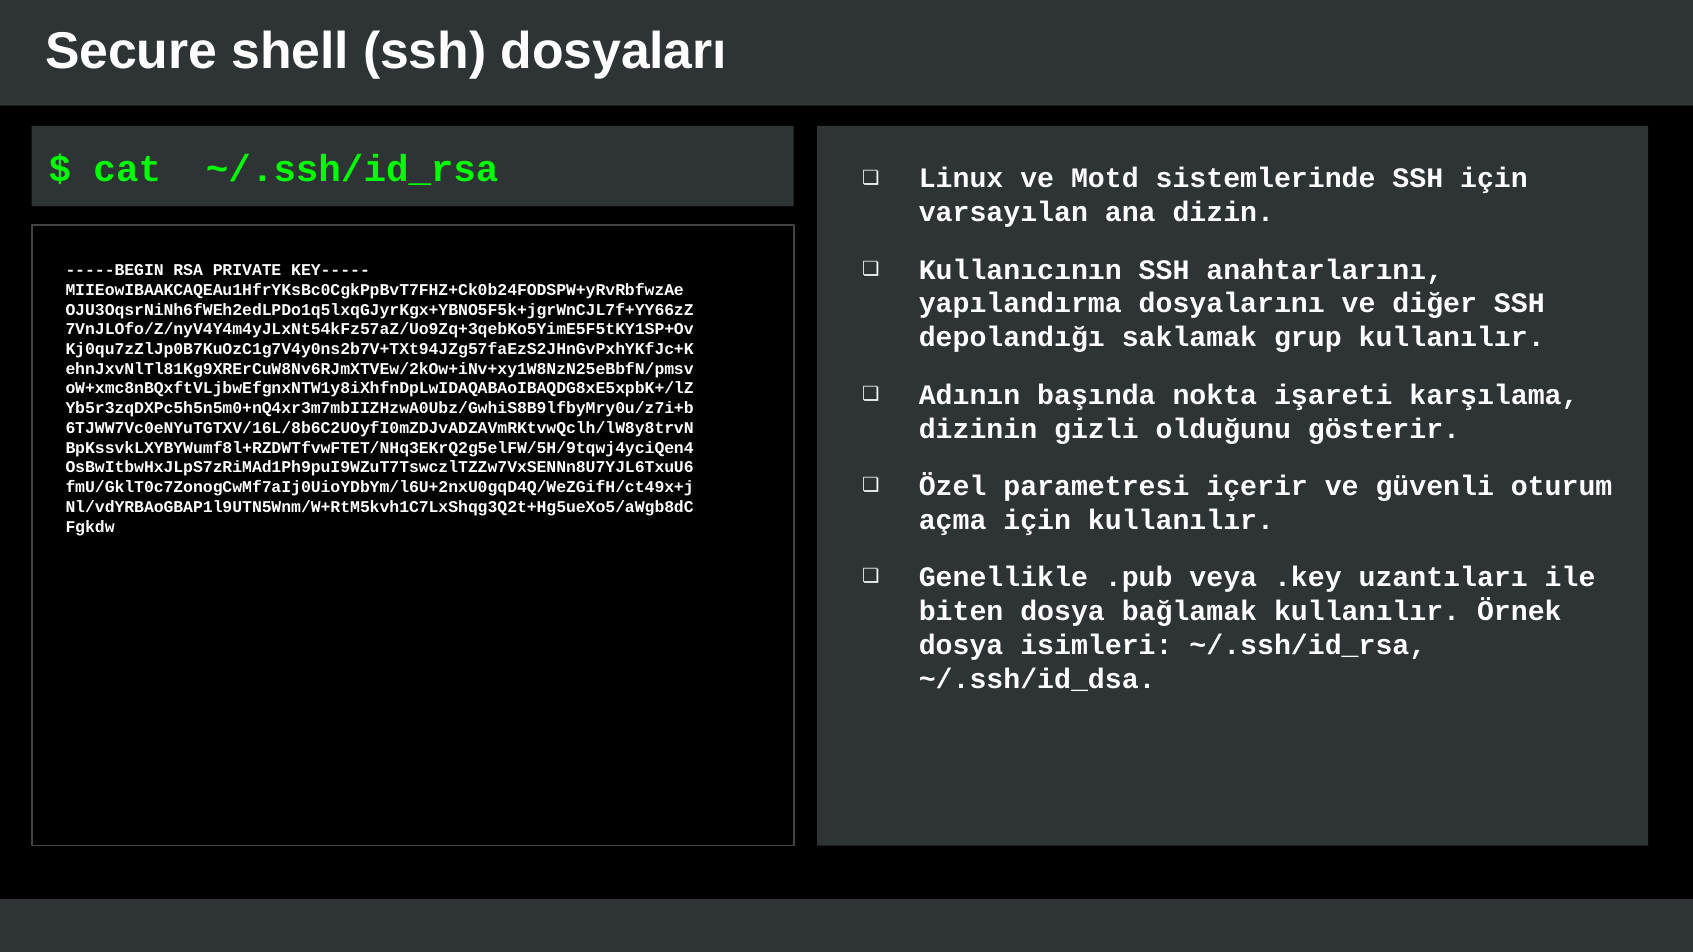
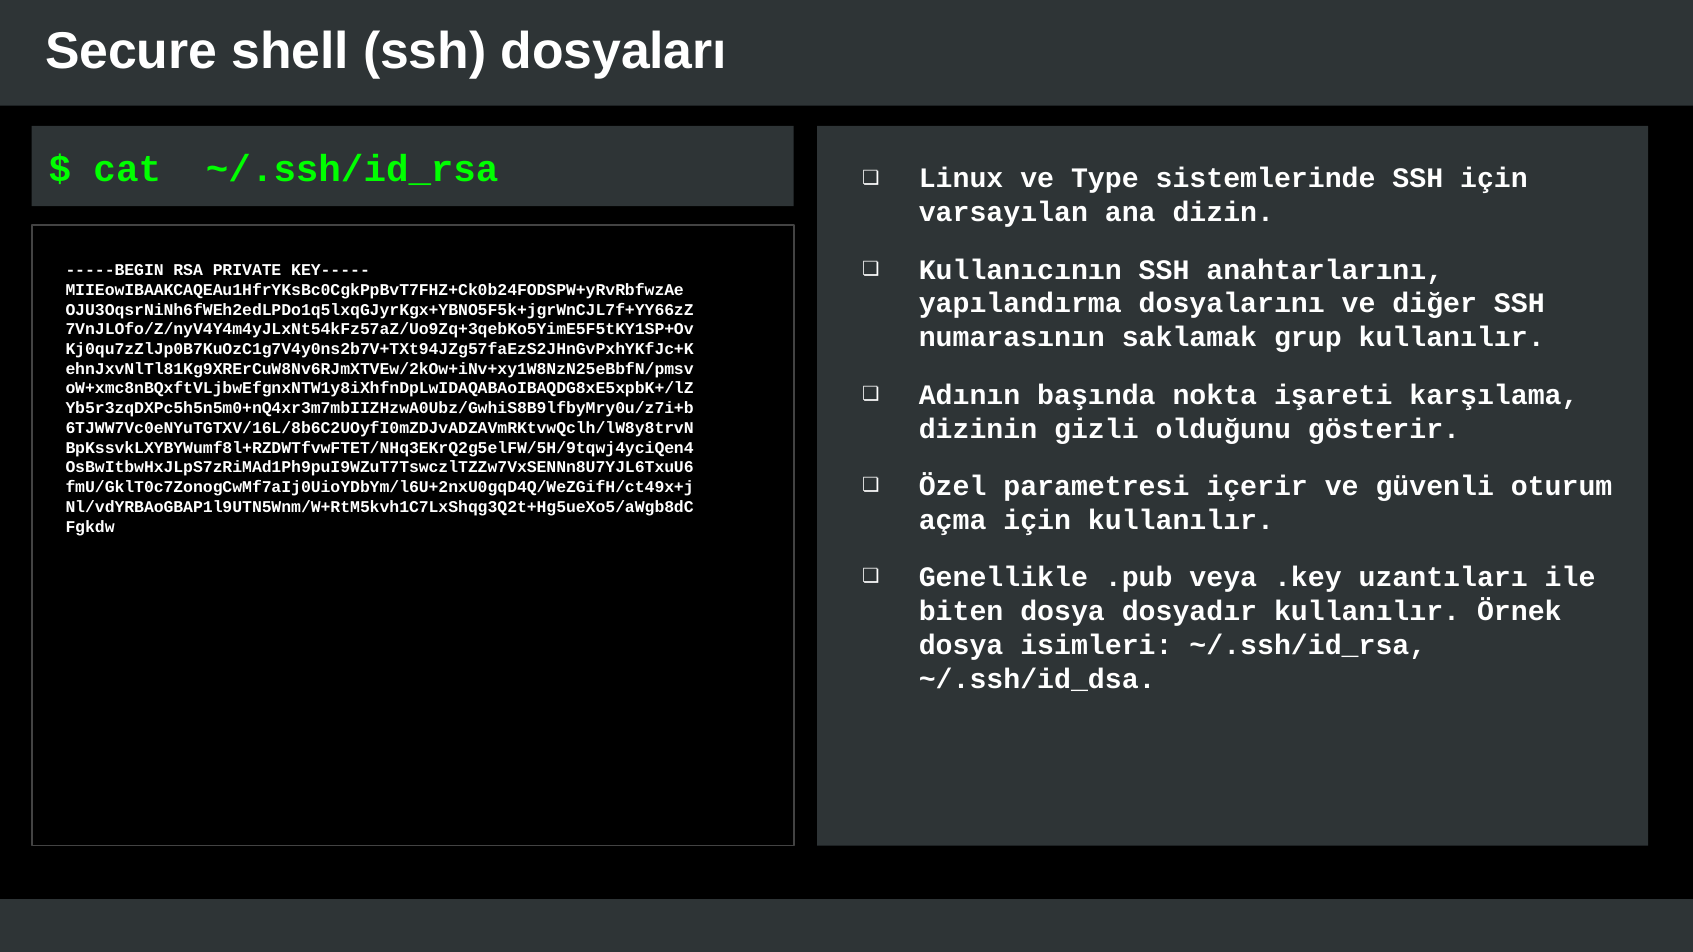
Motd: Motd -> Type (1105, 179)
depolandığı: depolandığı -> numarasının (1012, 338)
bağlamak: bağlamak -> dosyadır (1189, 611)
